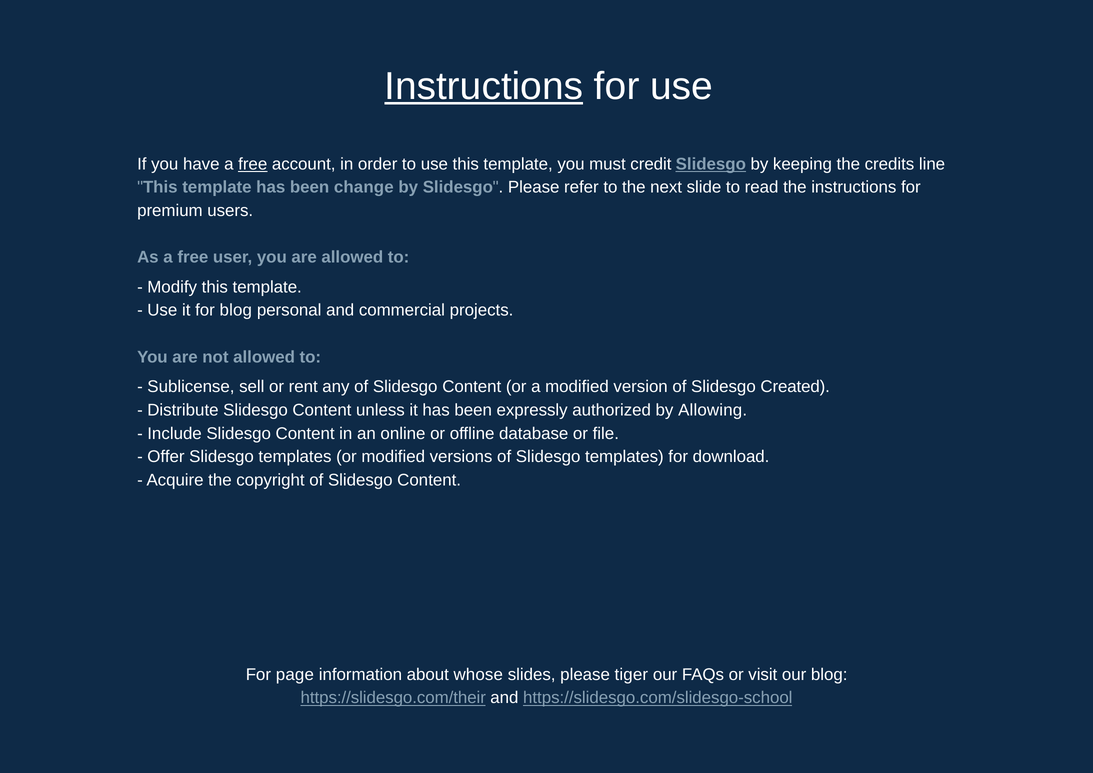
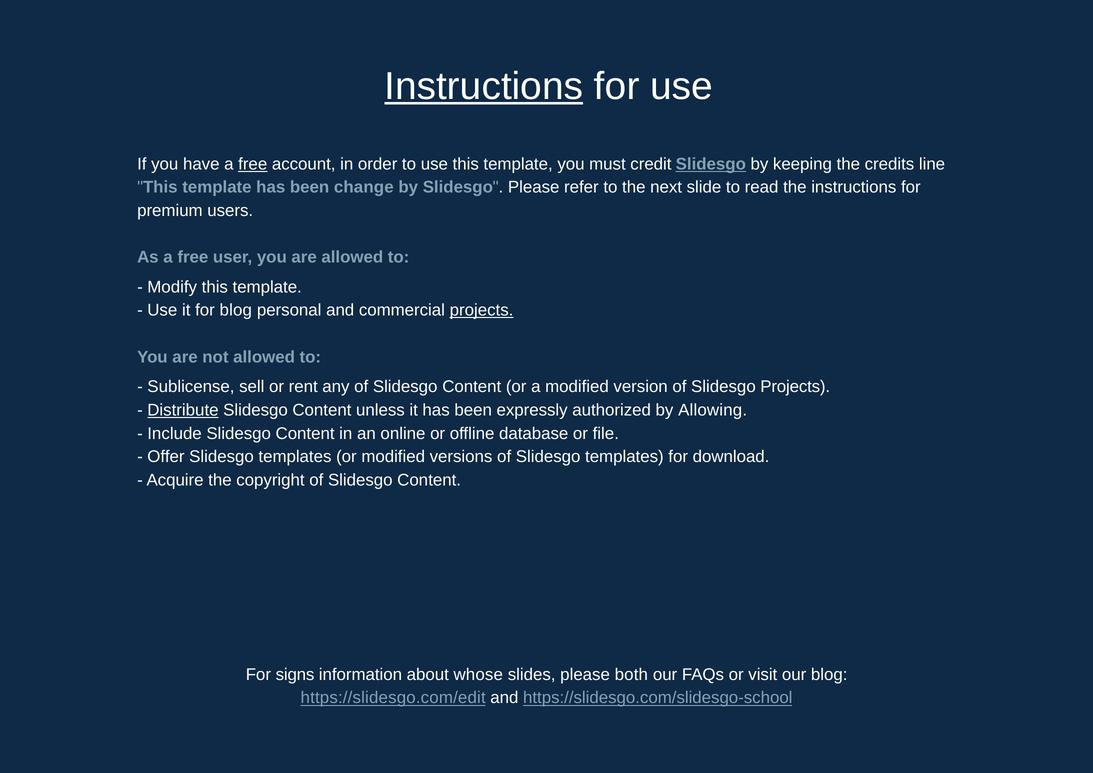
projects underline: none -> present (482, 310)
Slidesgo Created: Created -> Projects (795, 387)
Distribute underline: none -> present (183, 410)
page: page -> signs (295, 674)
tiger: tiger -> both (631, 674)
https://slidesgo.com/their: https://slidesgo.com/their -> https://slidesgo.com/edit (393, 698)
